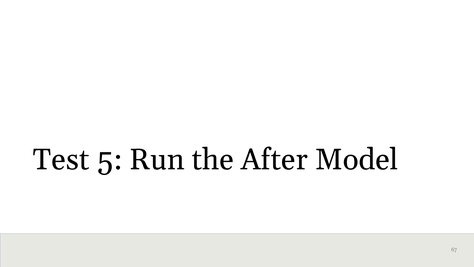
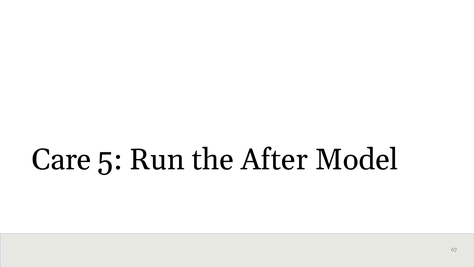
Test: Test -> Care (61, 159)
